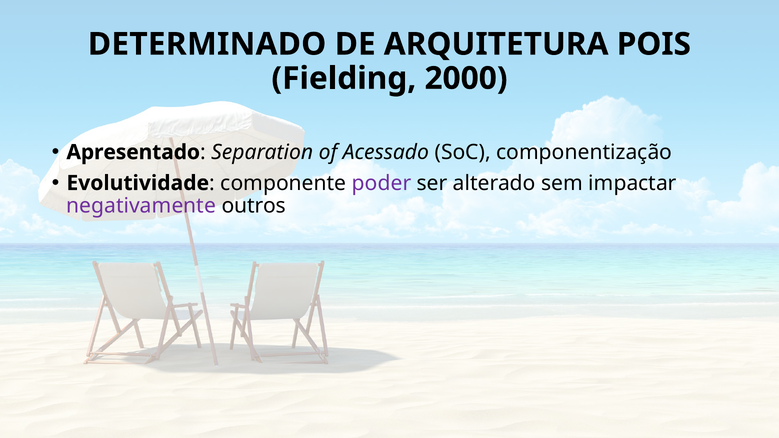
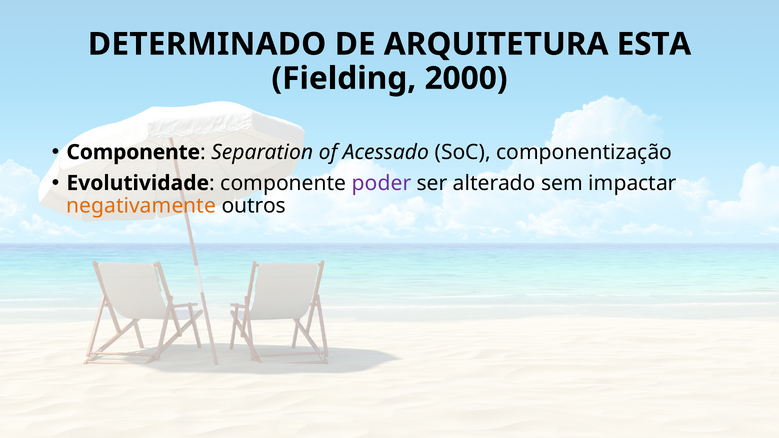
POIS: POIS -> ESTA (654, 44)
Apresentado: Apresentado -> Componente (133, 152)
negativamente colour: purple -> orange (141, 206)
